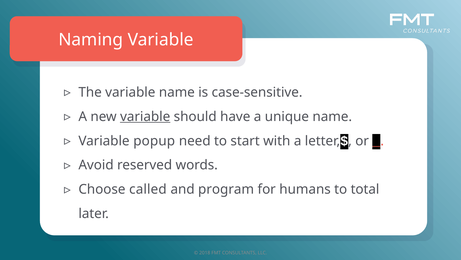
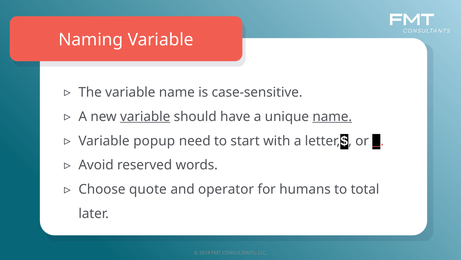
name underline: none -> present (332, 116)
called: called -> quote (148, 189)
program: program -> operator (226, 189)
